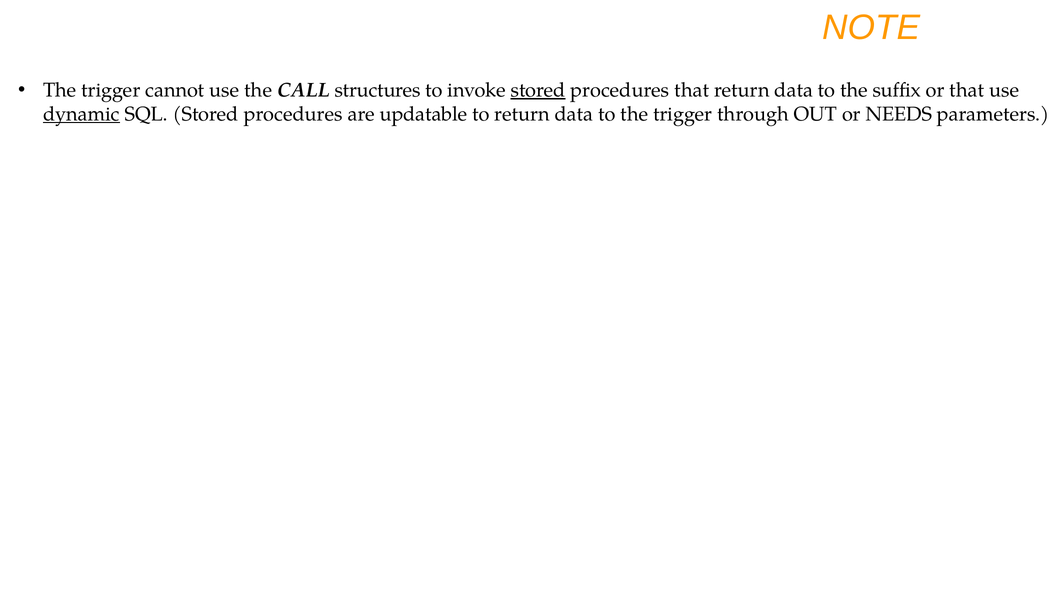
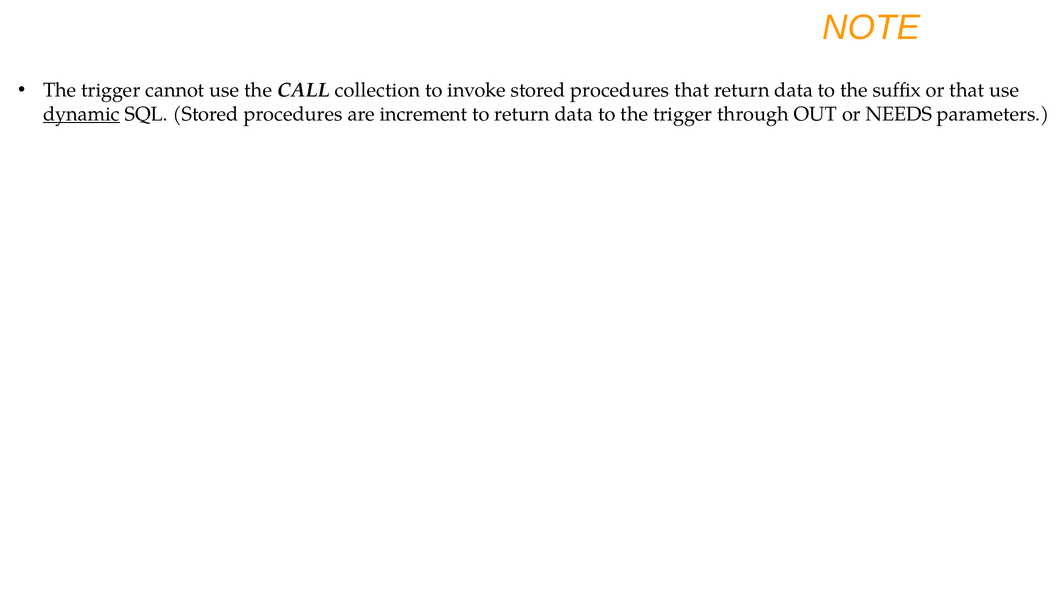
structures: structures -> collection (378, 90)
stored underline: present -> none (538, 90)
updatable: updatable -> increment (424, 114)
